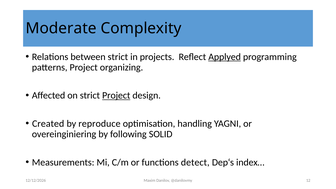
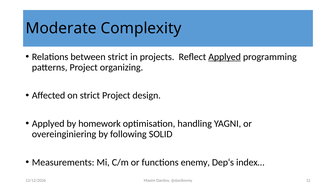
Project underline: present -> none (116, 95)
Created: Created -> Applyed (48, 124)
reproduce: reproduce -> homework (100, 124)
detect: detect -> enemy (195, 162)
